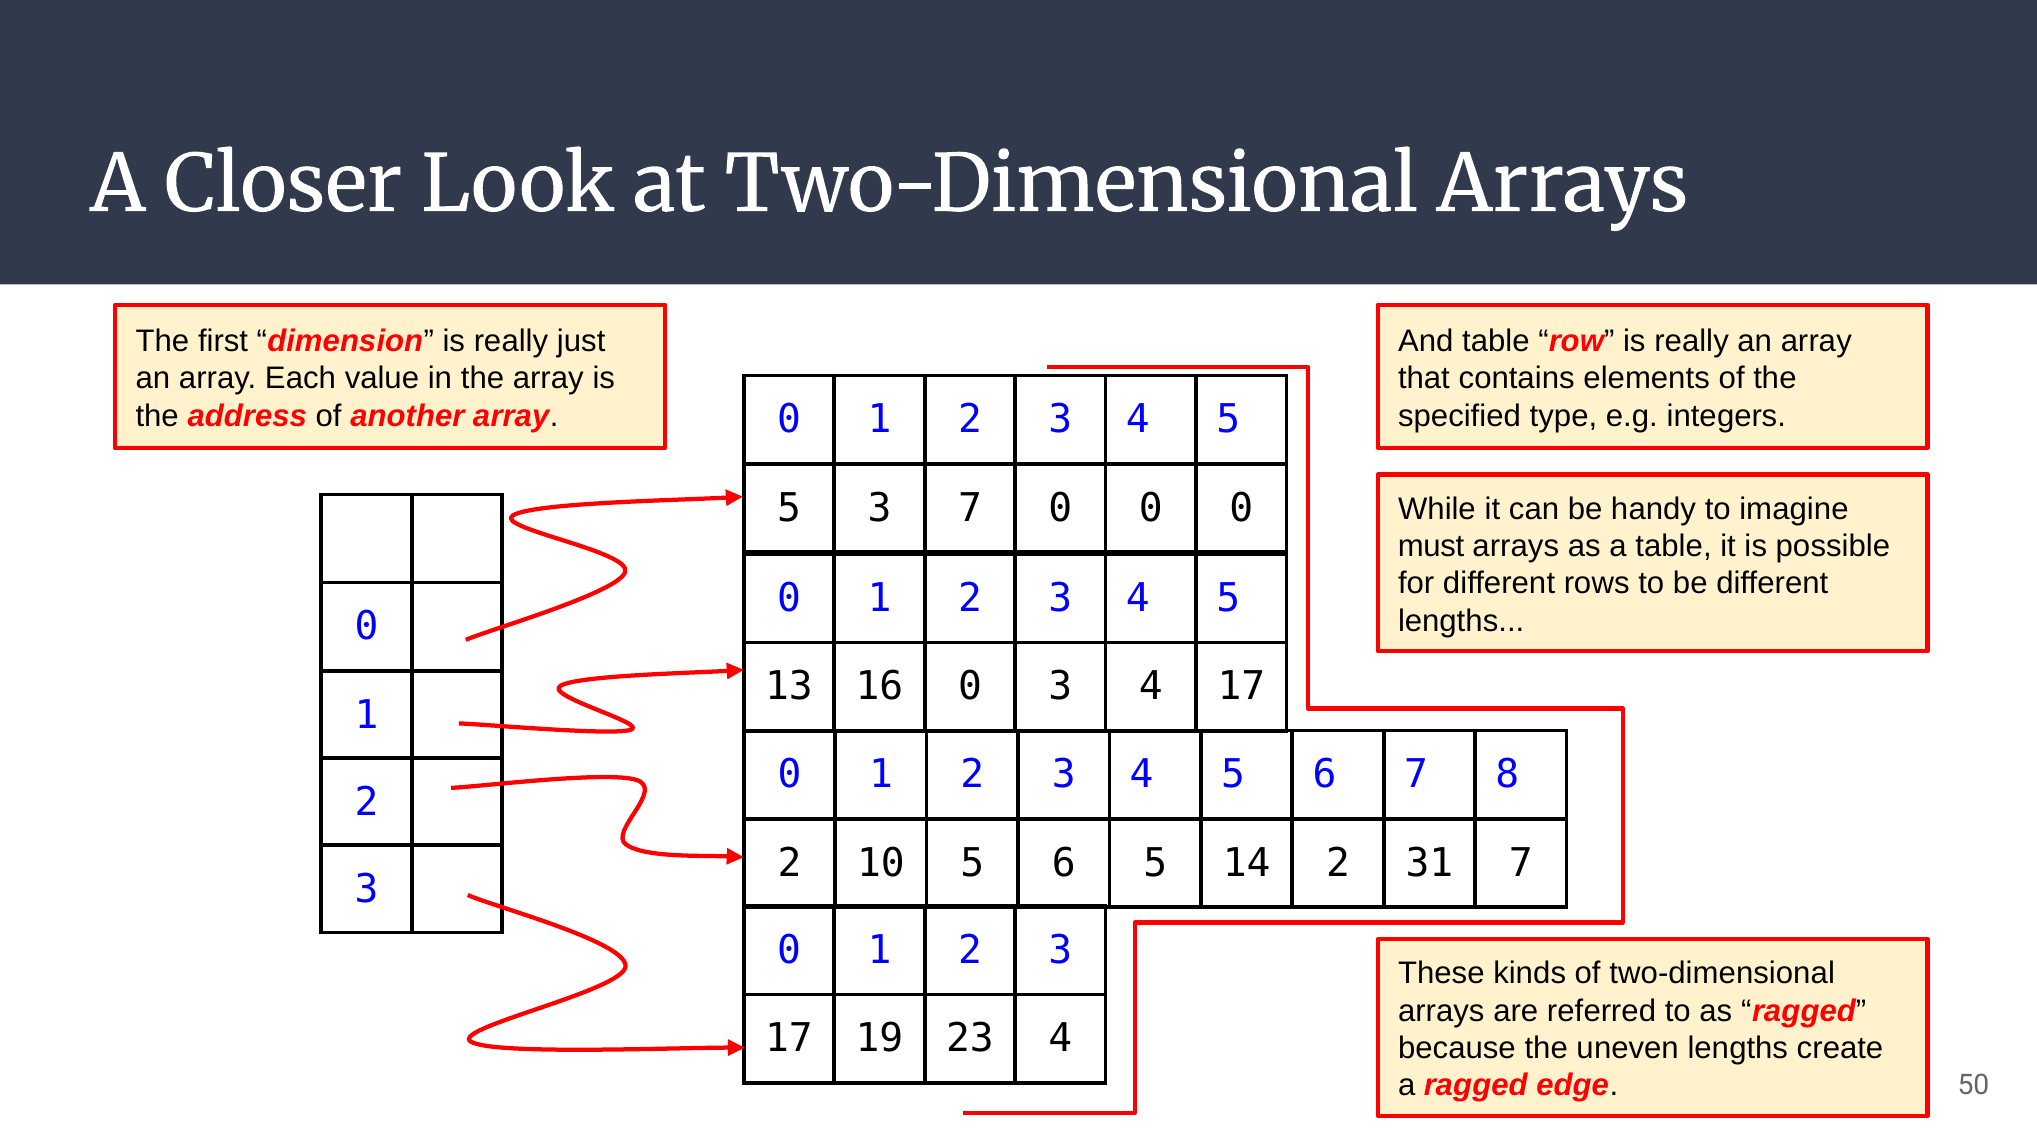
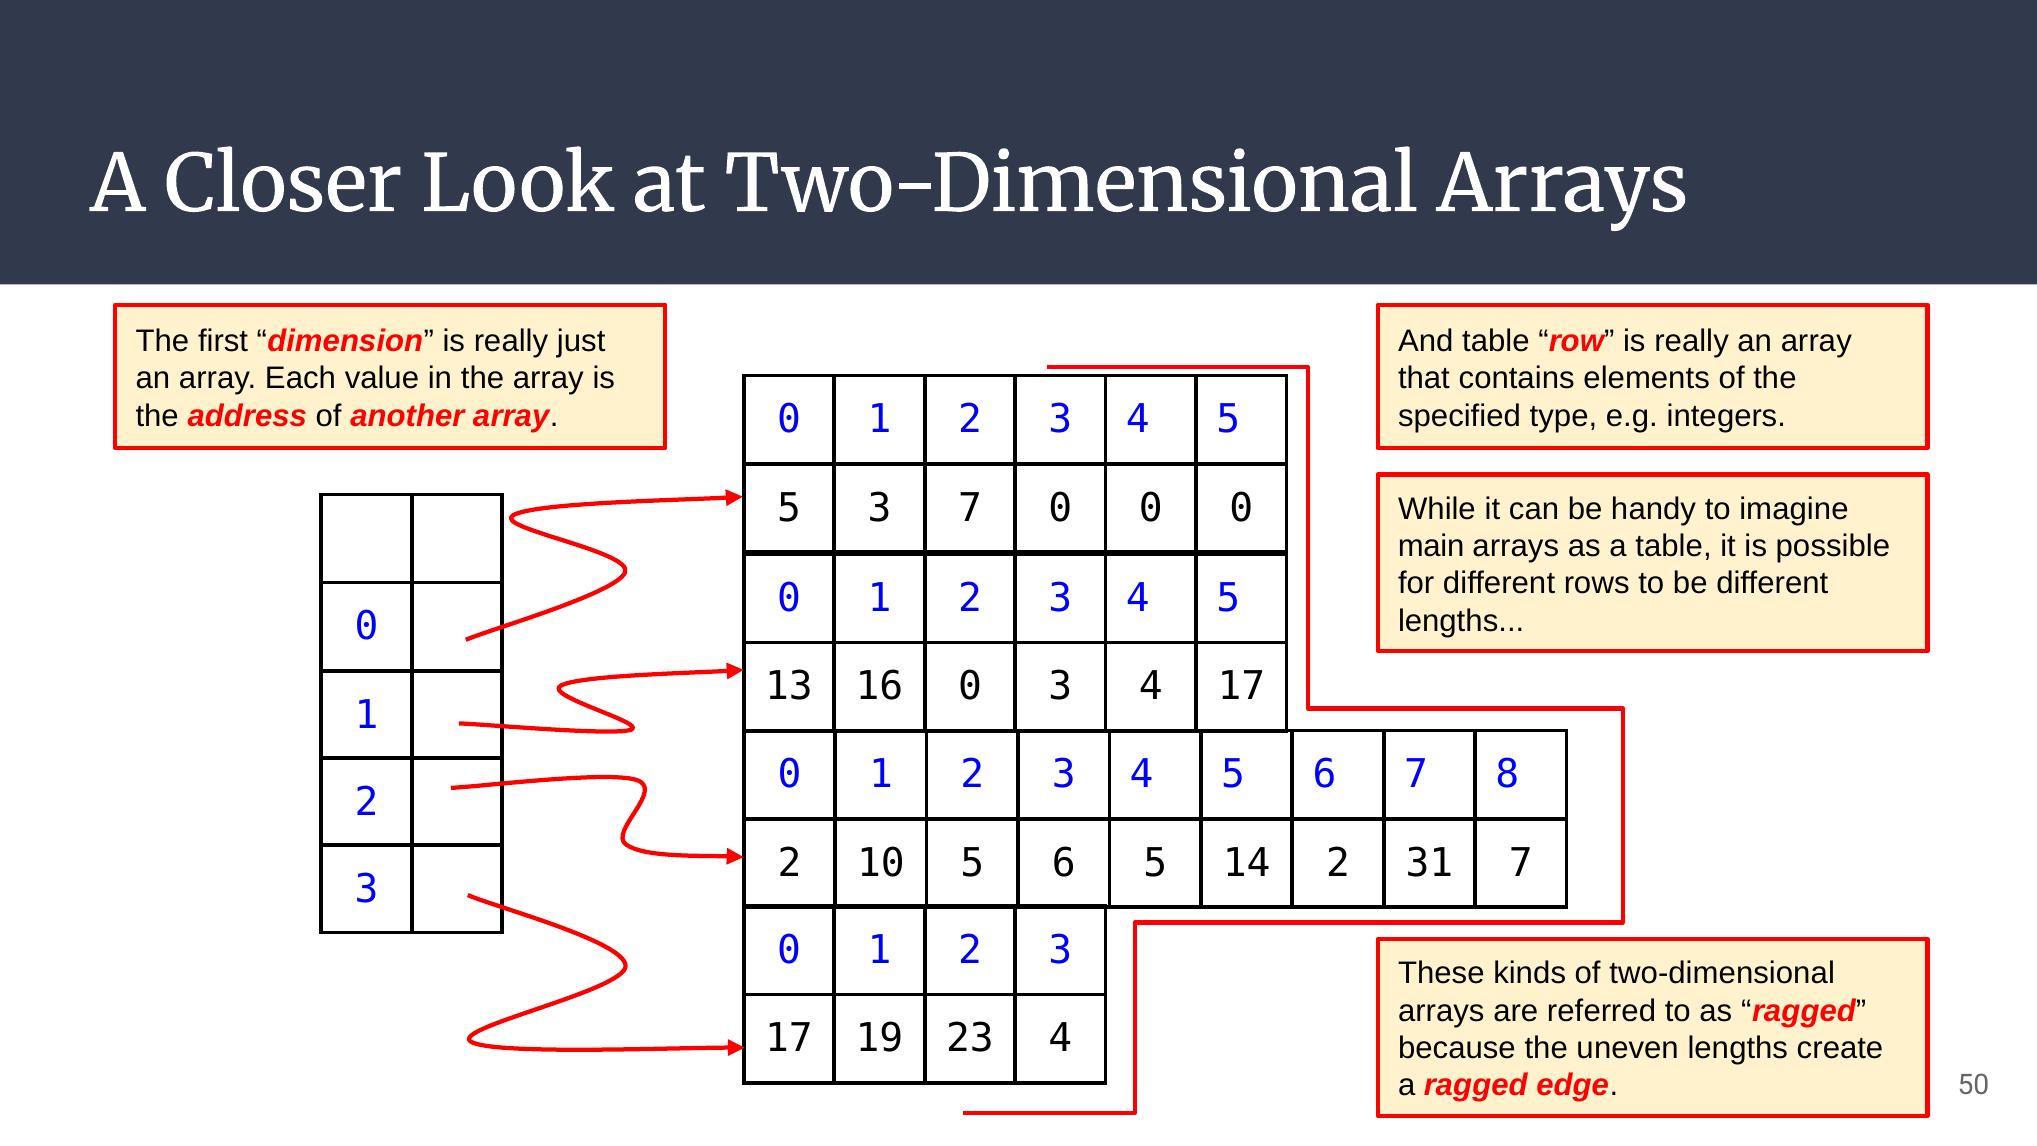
must: must -> main (1431, 546)
